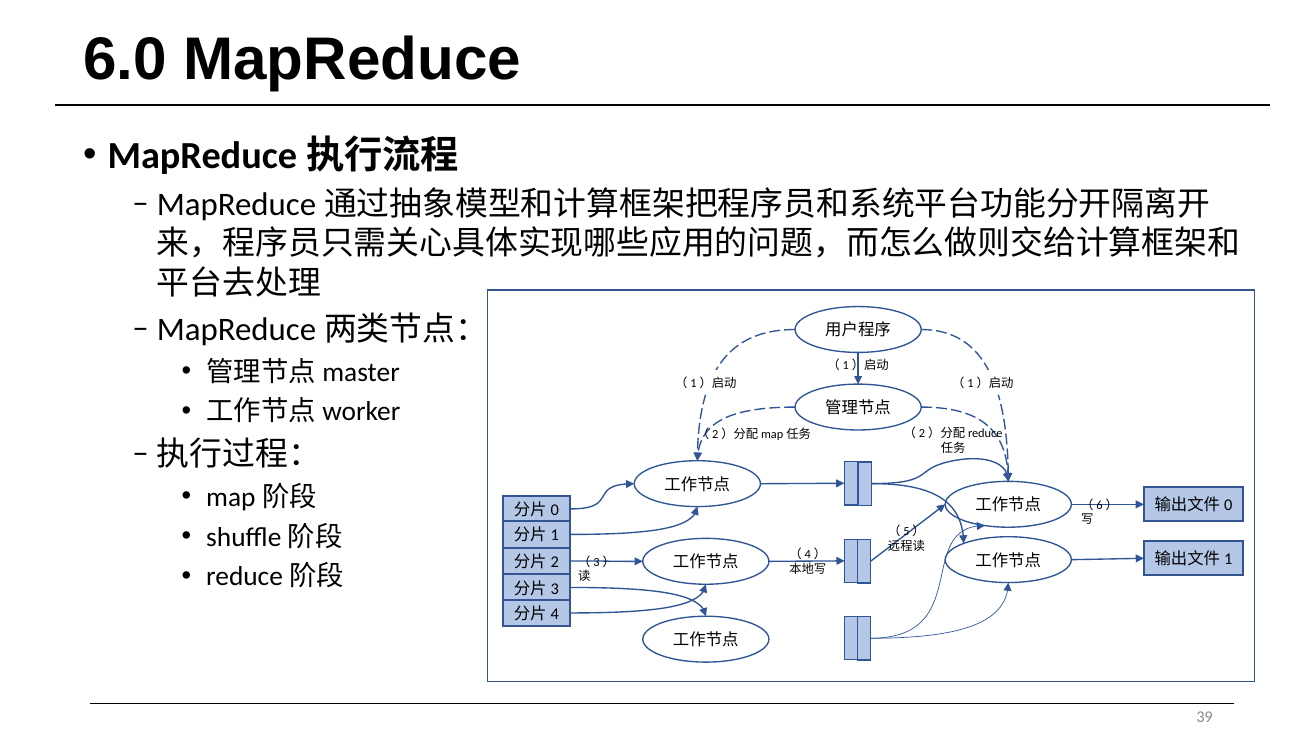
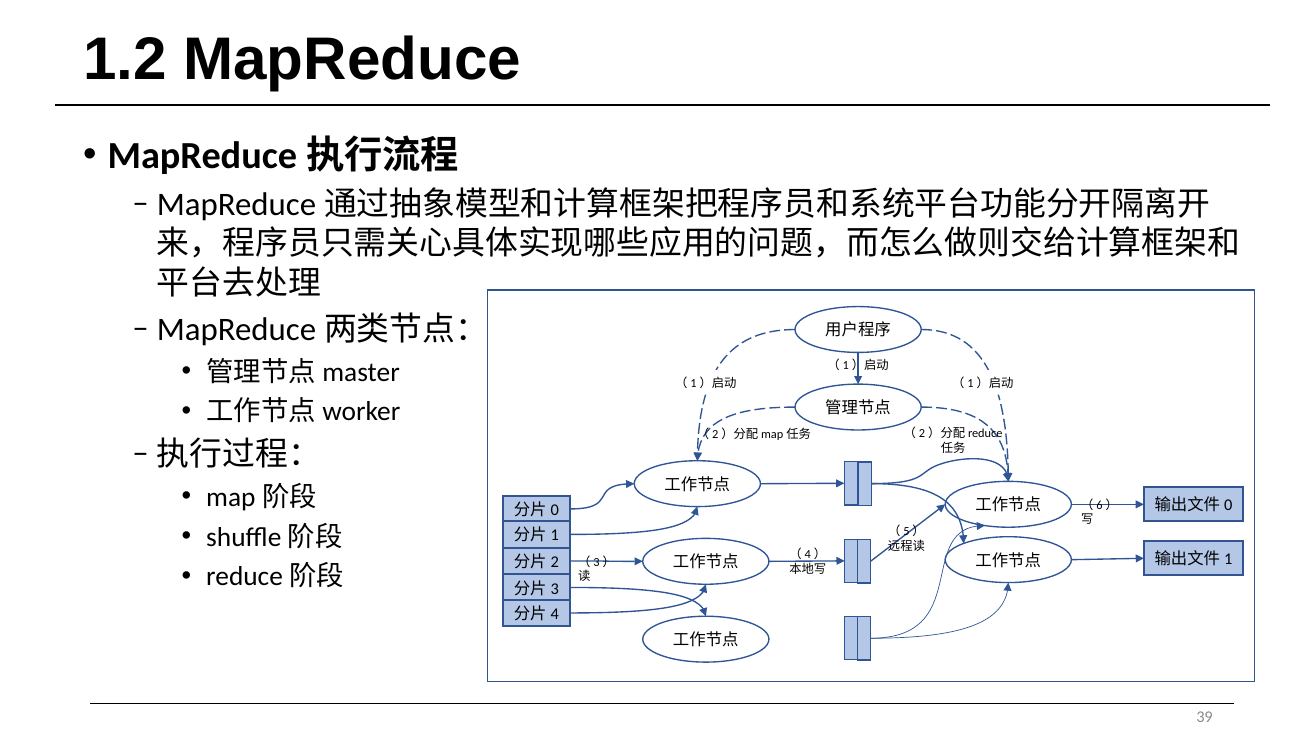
6.0: 6.0 -> 1.2 (125, 60)
